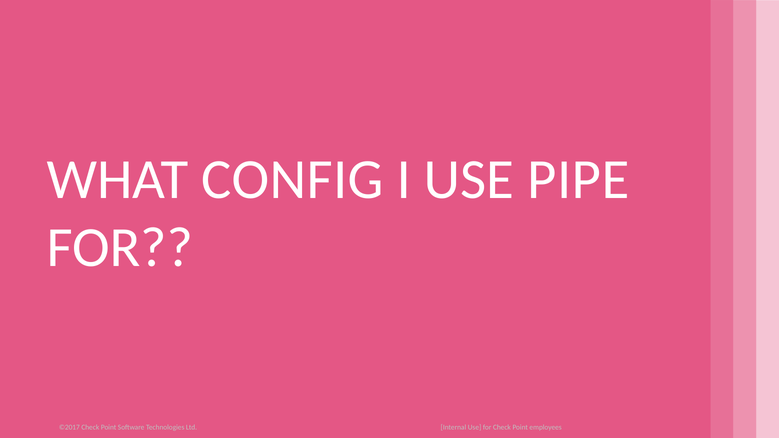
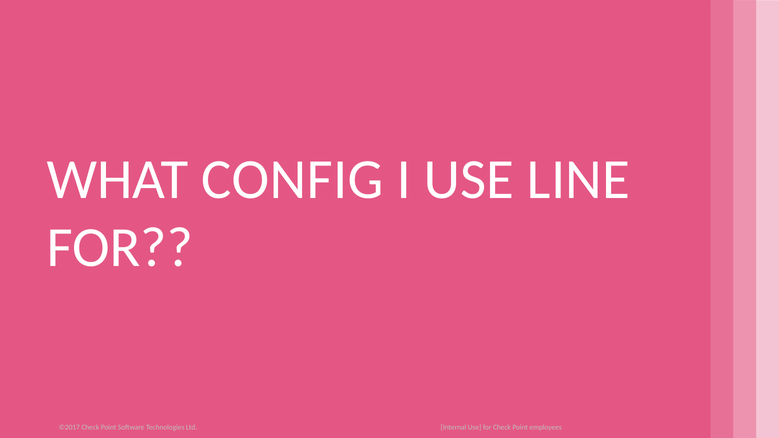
PIPE: PIPE -> LINE (578, 180)
